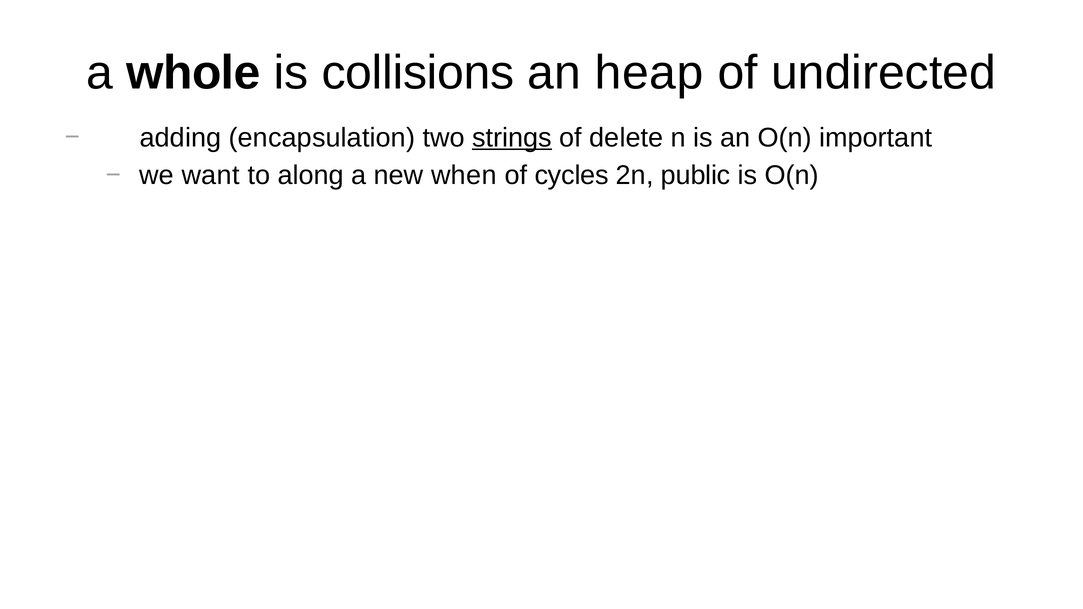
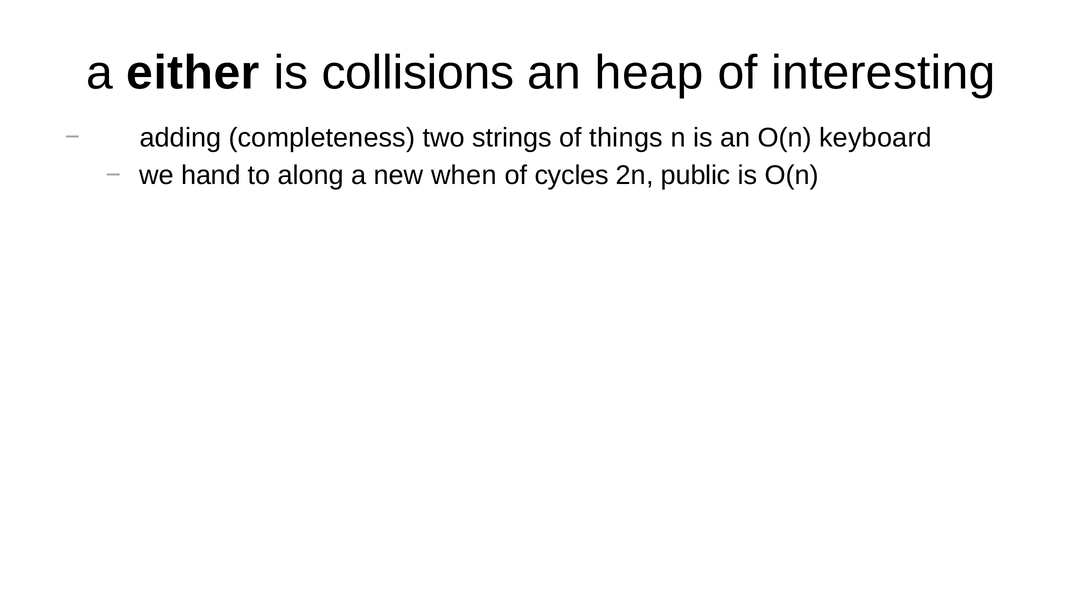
whole: whole -> either (193, 73)
undirected: undirected -> interesting (883, 73)
encapsulation: encapsulation -> completeness (322, 138)
strings underline: present -> none (512, 138)
delete: delete -> things (626, 138)
important: important -> keyboard (876, 138)
want: want -> hand (211, 176)
